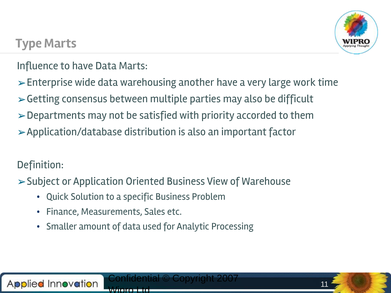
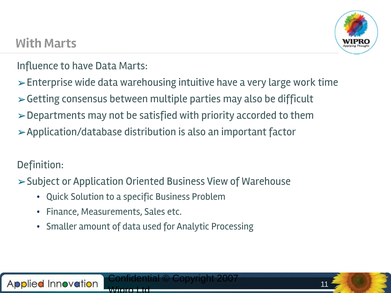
Type: Type -> With (29, 43)
another: another -> intuitive (196, 82)
